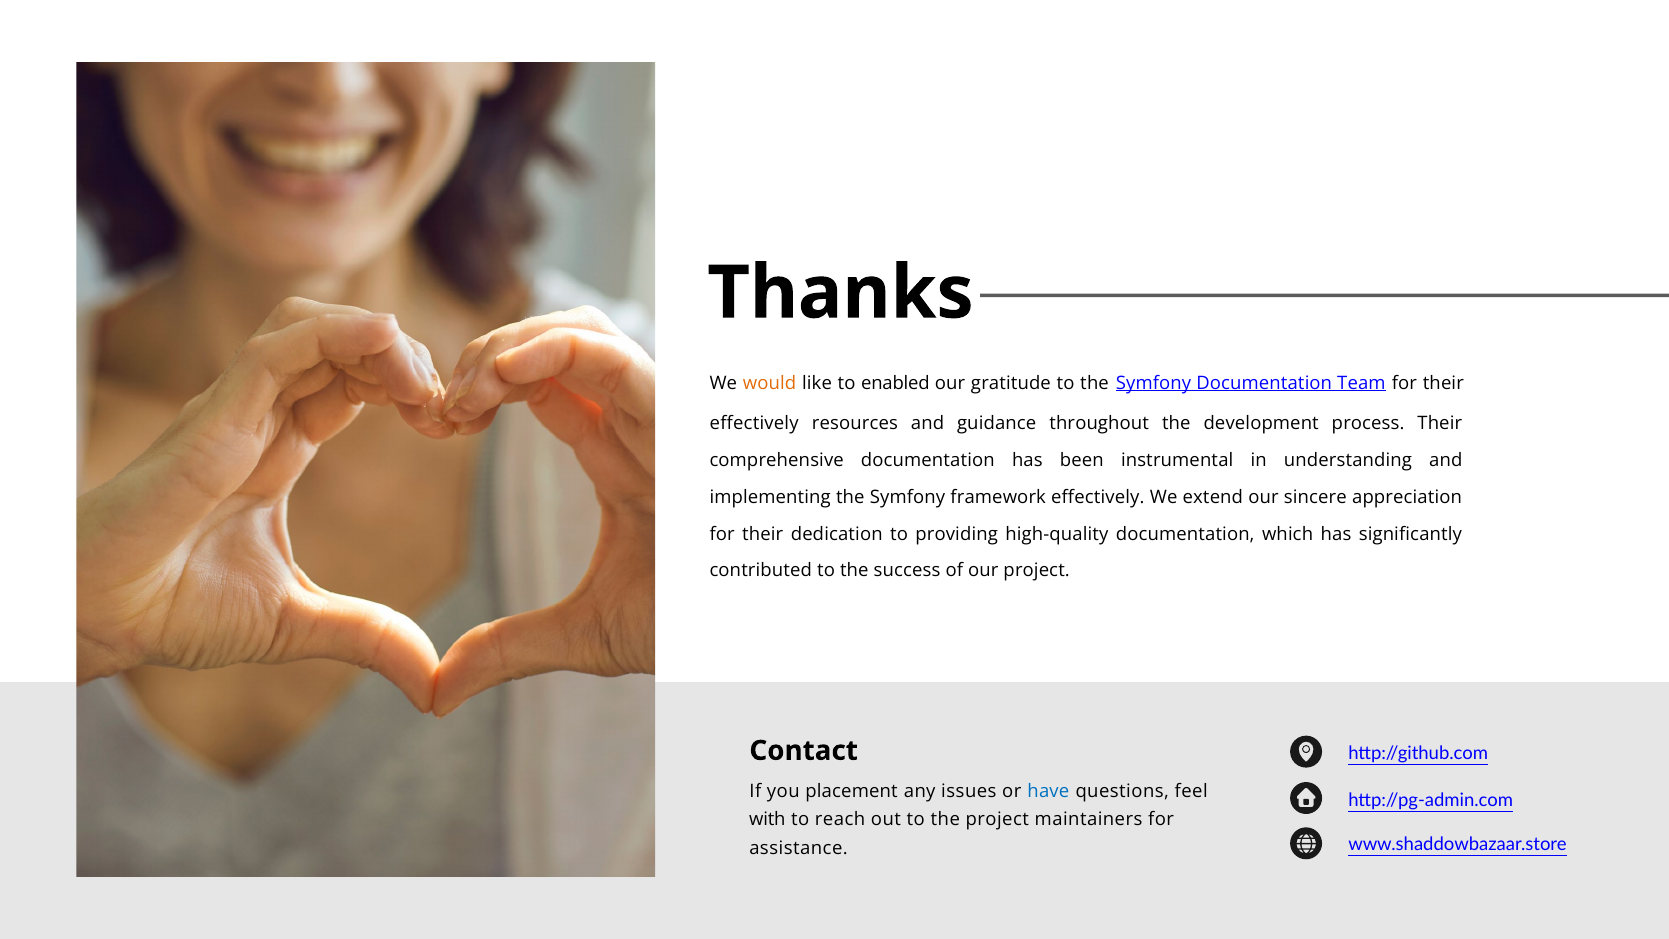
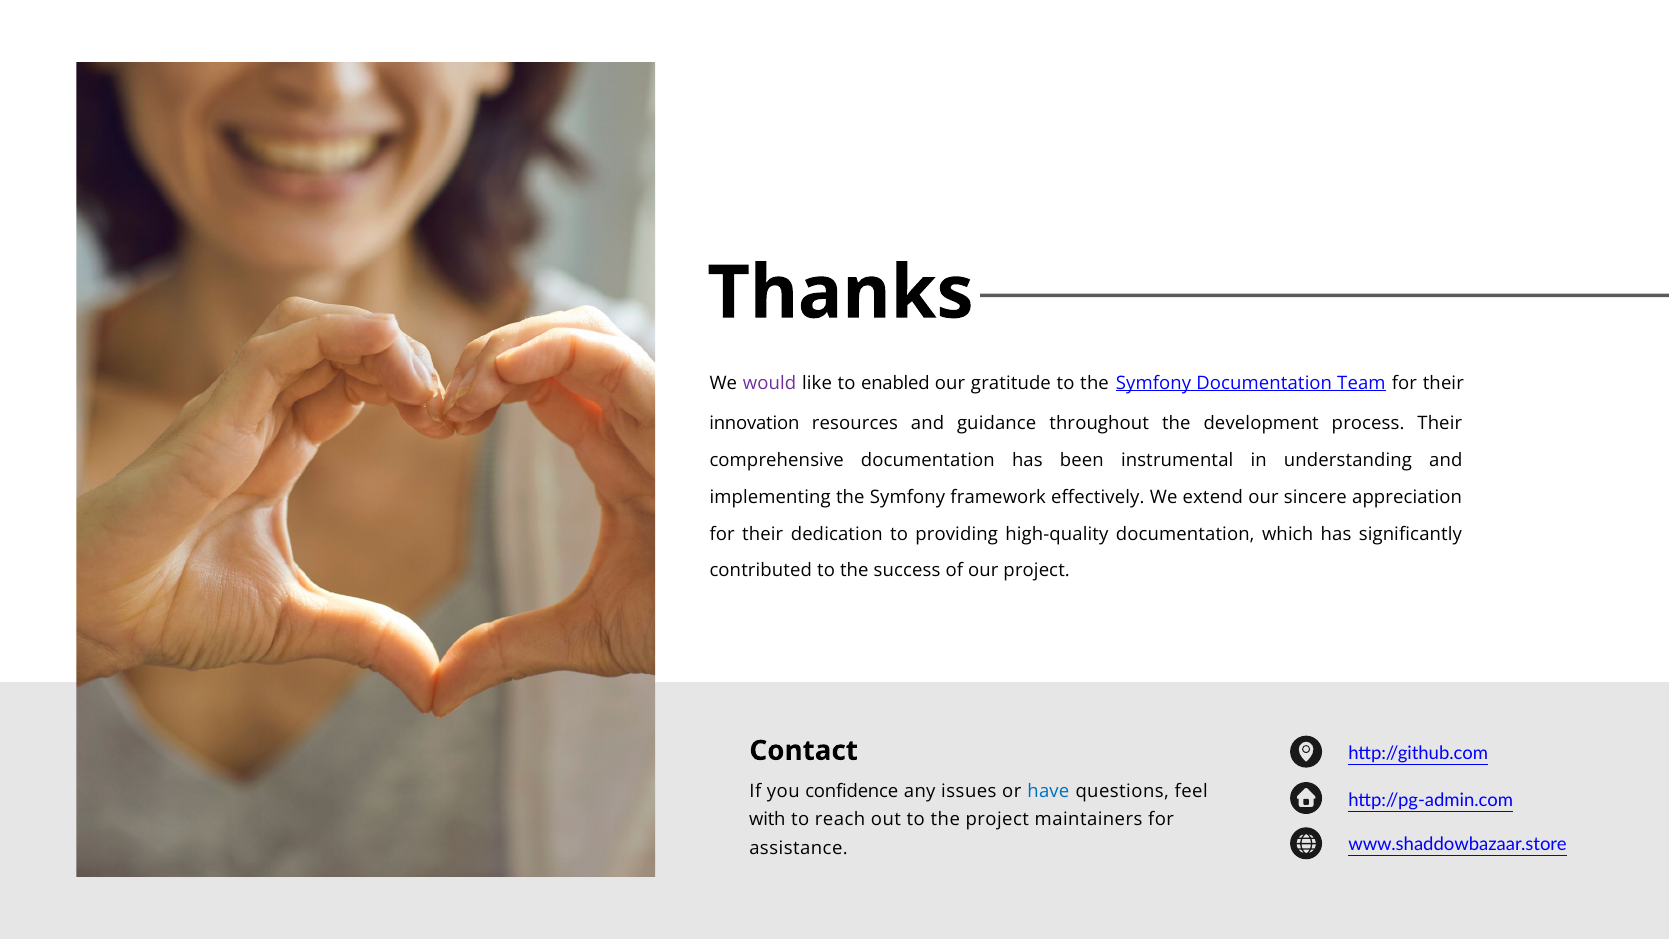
would colour: orange -> purple (770, 383)
effectively: effectively -> innovation (754, 423)
placement: placement -> confidence (852, 791)
